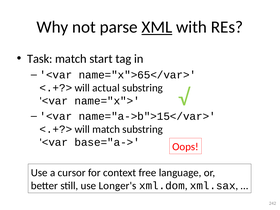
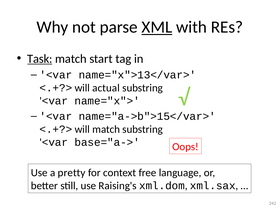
Task underline: none -> present (40, 59)
name="x">65</var>: name="x">65</var> -> name="x">13</var> (137, 75)
cursor: cursor -> pretty (72, 173)
Longer's: Longer's -> Raising's (118, 186)
